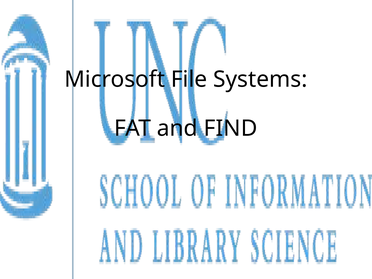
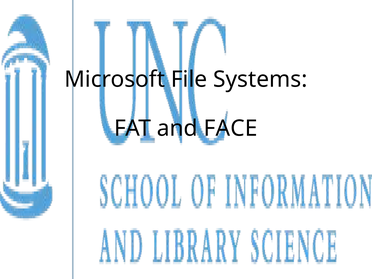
FIND: FIND -> FACE (231, 128)
